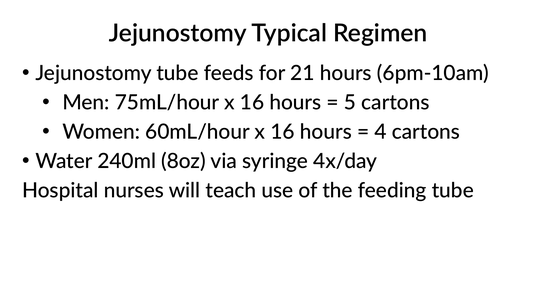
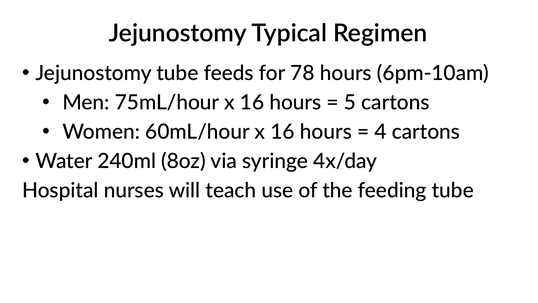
21: 21 -> 78 (302, 73)
